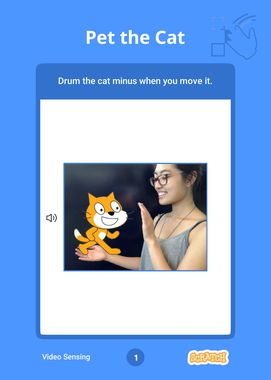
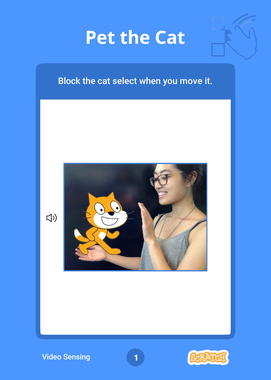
Drum: Drum -> Block (69, 81)
minus: minus -> select (125, 81)
